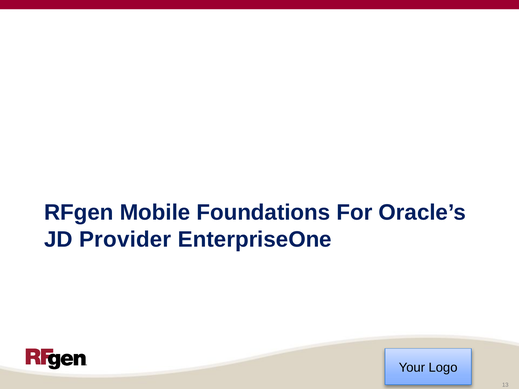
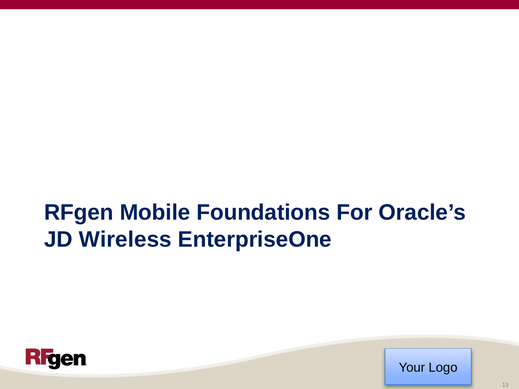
Provider: Provider -> Wireless (125, 240)
